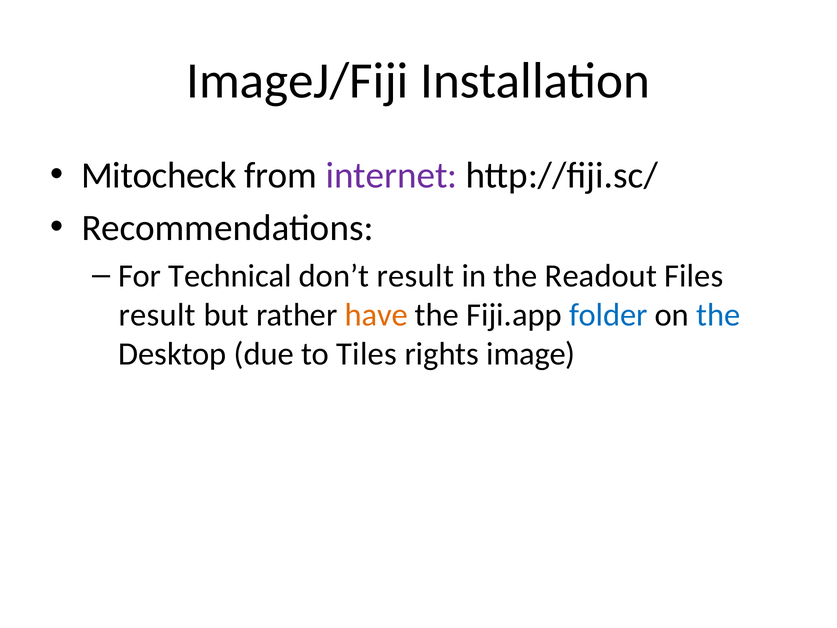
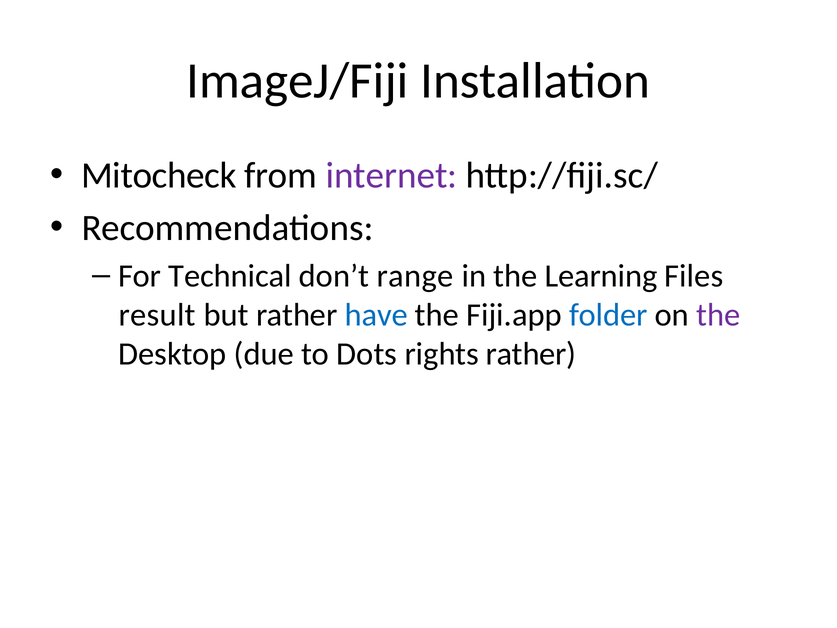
don’t result: result -> range (415, 276)
Readout: Readout -> Learning (601, 276)
have colour: orange -> blue (376, 315)
the colour: blue -> purple (718, 315)
Tiles: Tiles -> Dots (367, 354)
rights image: image -> rather (531, 354)
